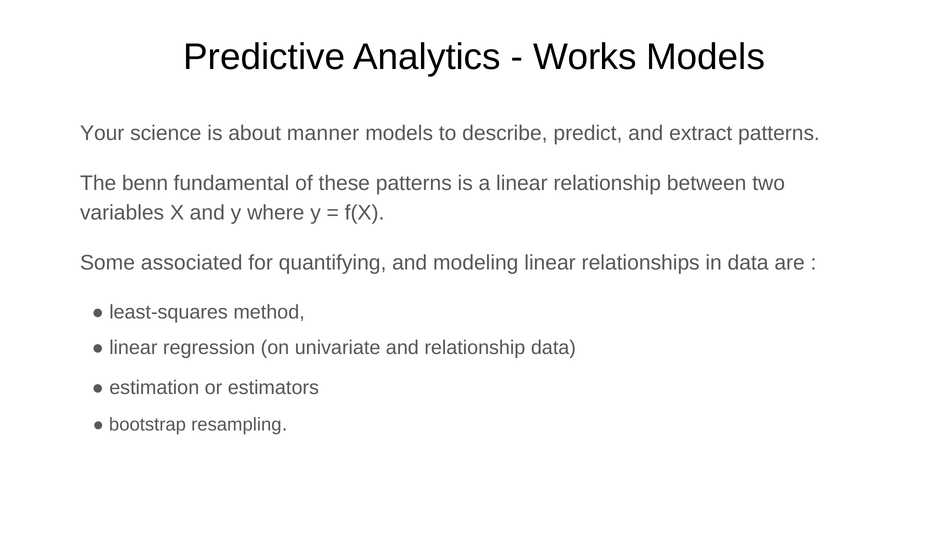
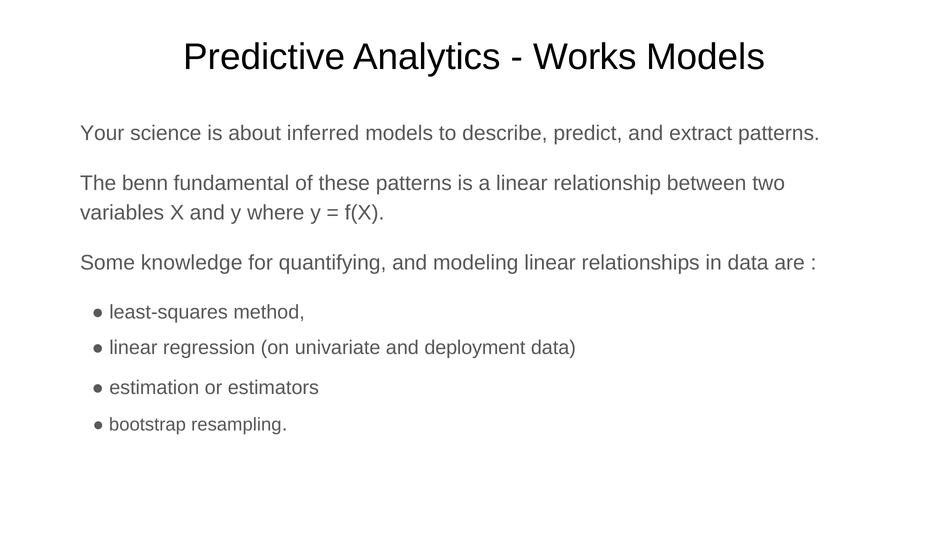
manner: manner -> inferred (323, 133)
associated: associated -> knowledge (192, 263)
and relationship: relationship -> deployment (475, 347)
